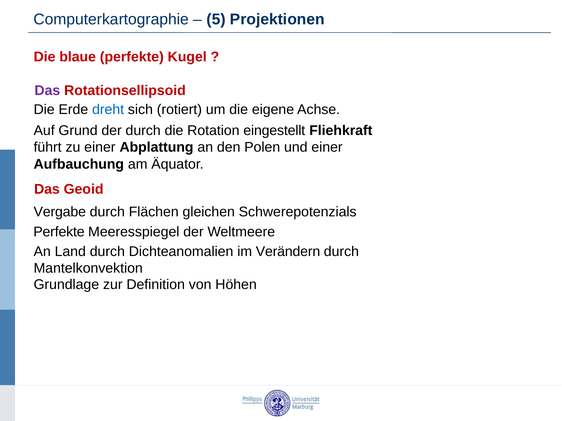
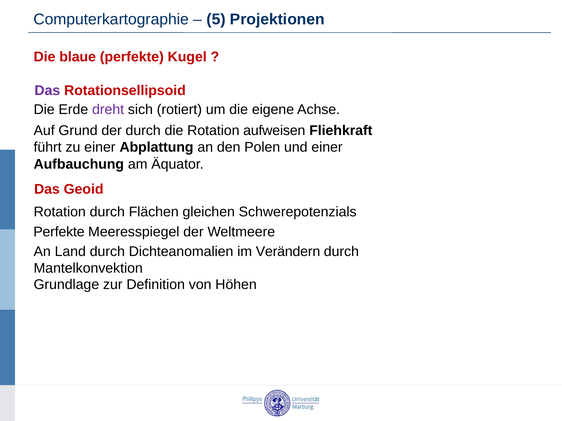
dreht colour: blue -> purple (108, 110)
eingestellt: eingestellt -> aufweisen (274, 131)
Vergabe: Vergabe -> Rotation (60, 212)
